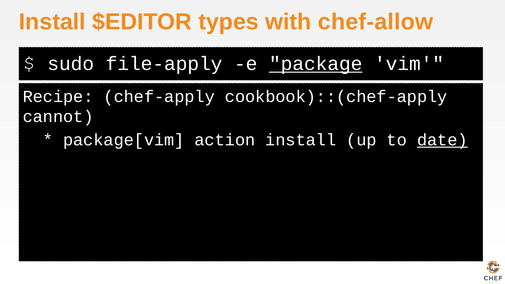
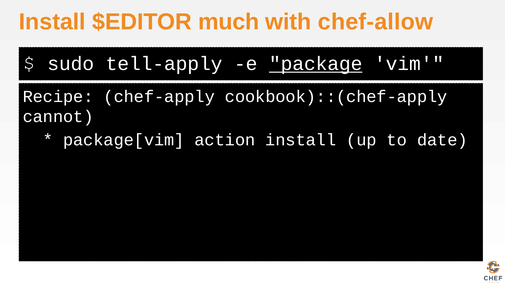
types: types -> much (229, 22)
file-apply: file-apply -> tell-apply (164, 64)
date underline: present -> none (442, 140)
